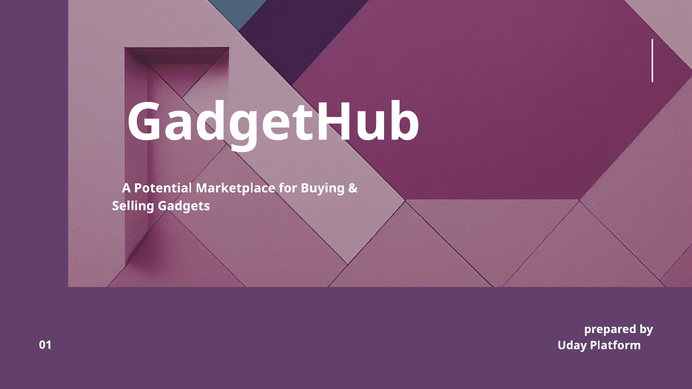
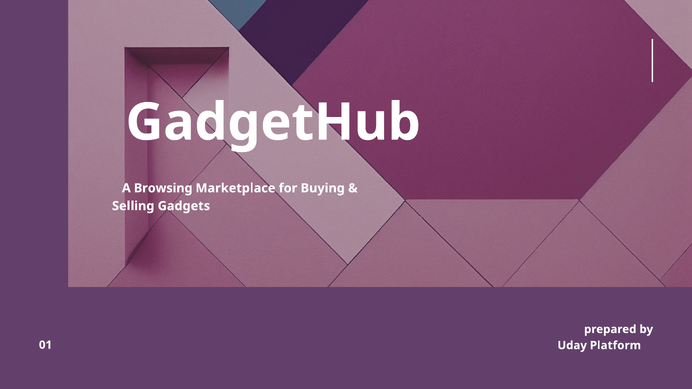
Potential: Potential -> Browsing (163, 188)
